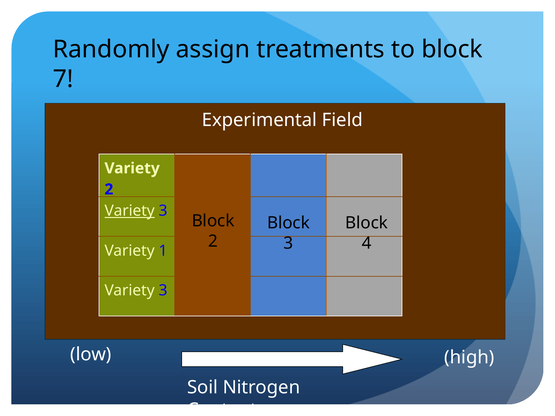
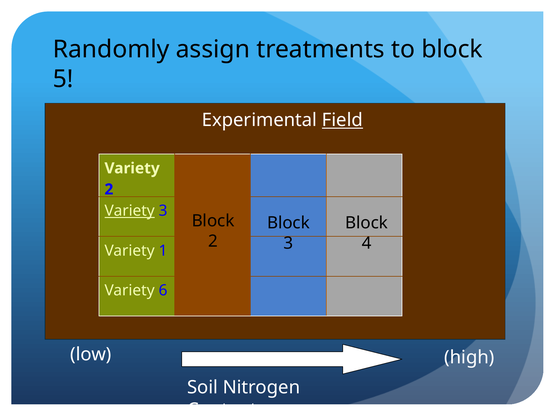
7: 7 -> 5 (63, 79)
Field underline: none -> present (342, 120)
3: 3 -> 6 (163, 291)
